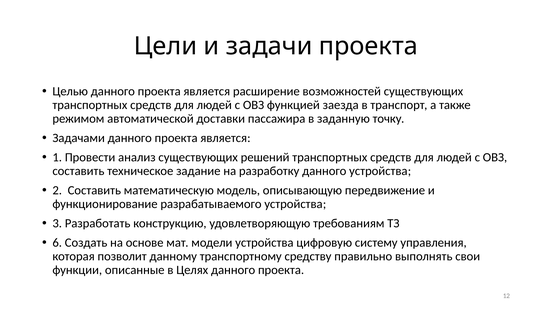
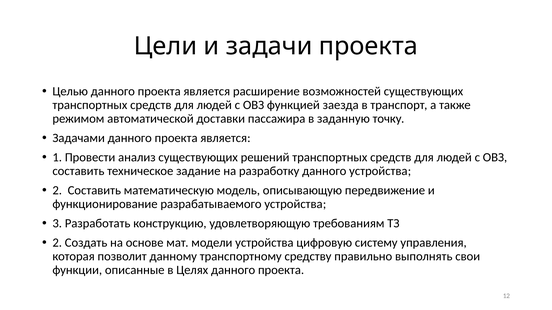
6: 6 -> 2 (57, 243)
